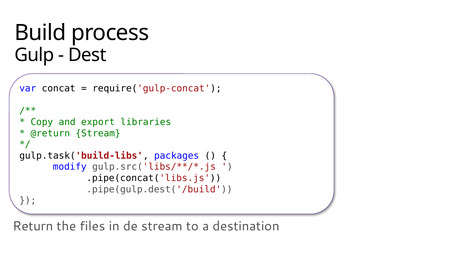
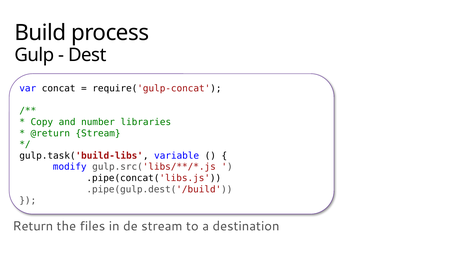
export: export -> number (98, 122)
packages: packages -> variable (177, 155)
